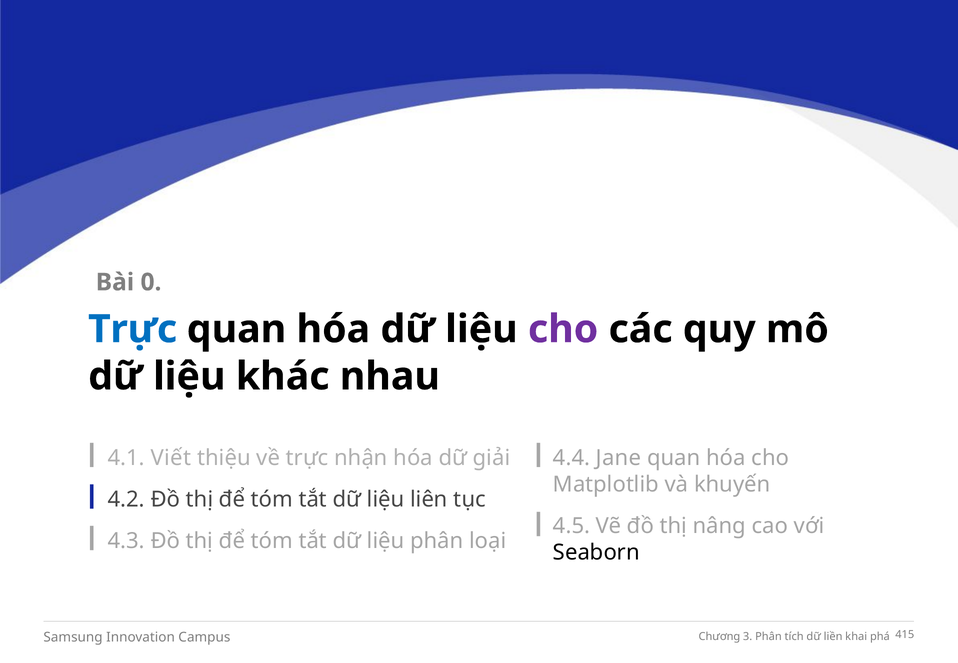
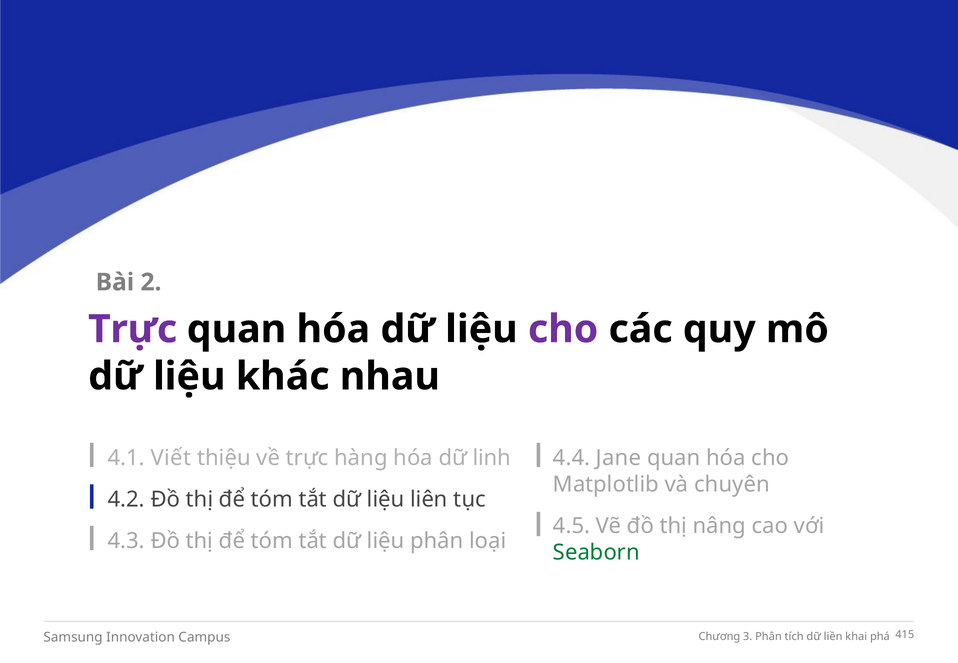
0: 0 -> 2 (151, 282)
Trực colour: blue -> purple (133, 329)
nhận: nhận -> hàng (361, 458)
giải: giải -> linh (492, 458)
khuyến: khuyến -> chuyên (732, 485)
Seaborn colour: black -> green (596, 553)
